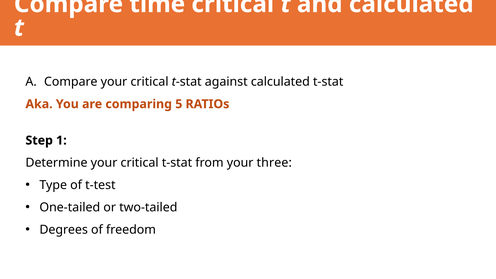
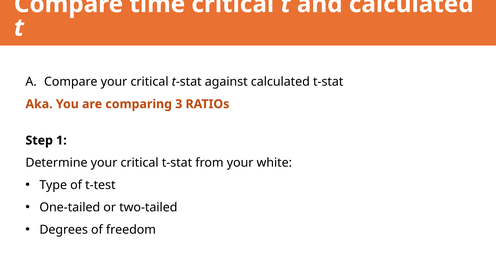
5: 5 -> 3 (179, 104)
three: three -> white (274, 163)
